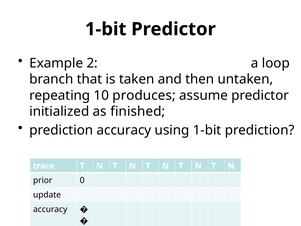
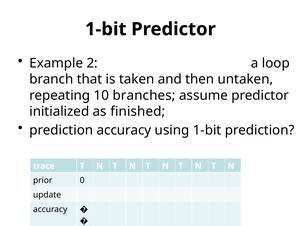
produces: produces -> branches (144, 95)
